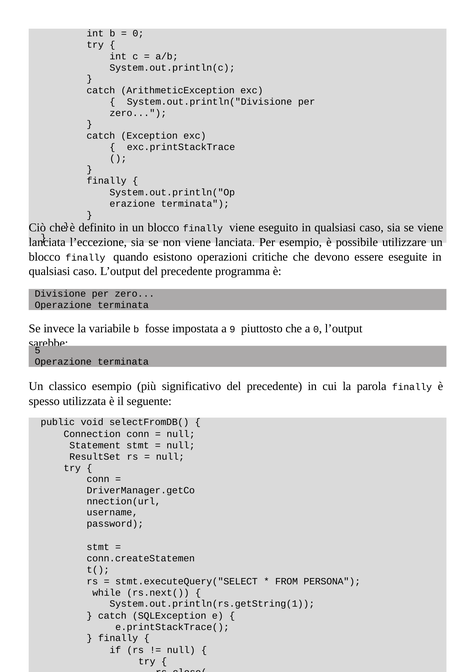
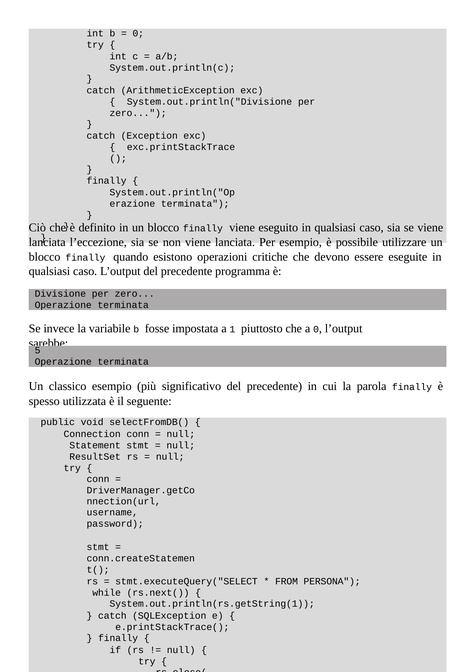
9: 9 -> 1 (232, 330)
